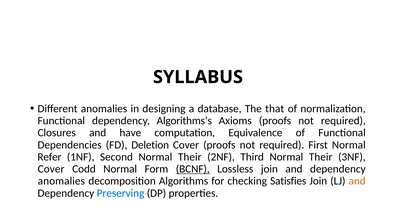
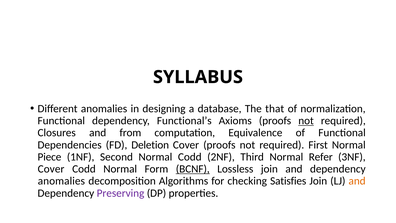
Algorithms’s: Algorithms’s -> Functional’s (184, 121)
not underline: none -> present (306, 121)
have: have -> from (130, 133)
Refer: Refer -> Piece (49, 157)
Second Normal Their: Their -> Codd (190, 157)
Third Normal Their: Their -> Refer (321, 157)
Preserving colour: blue -> purple (121, 193)
